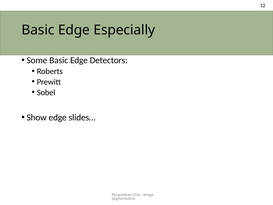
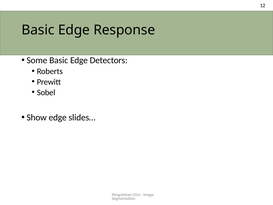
Especially: Especially -> Response (124, 30)
